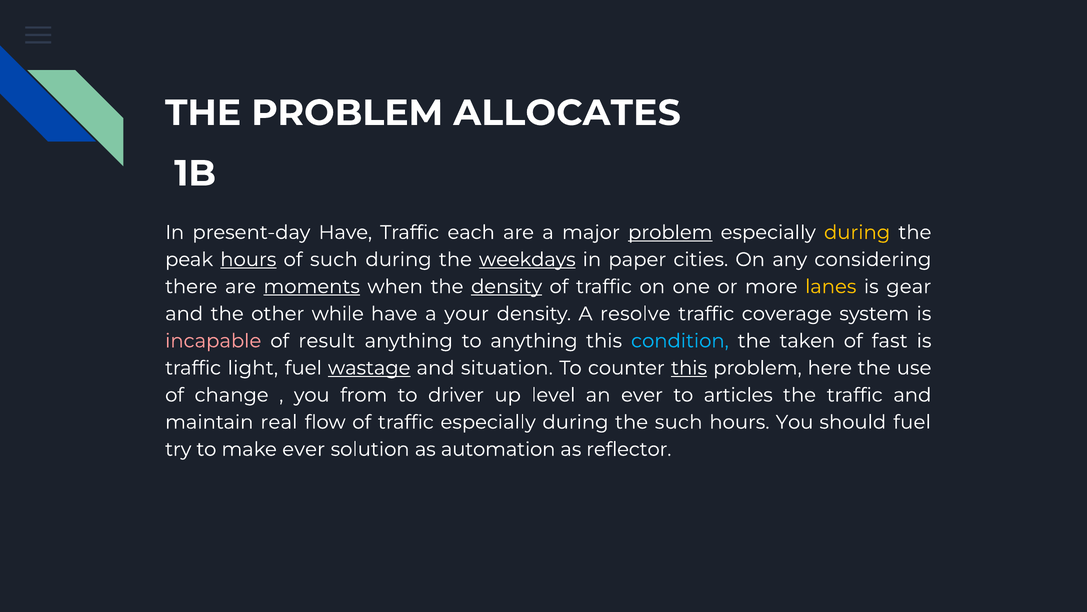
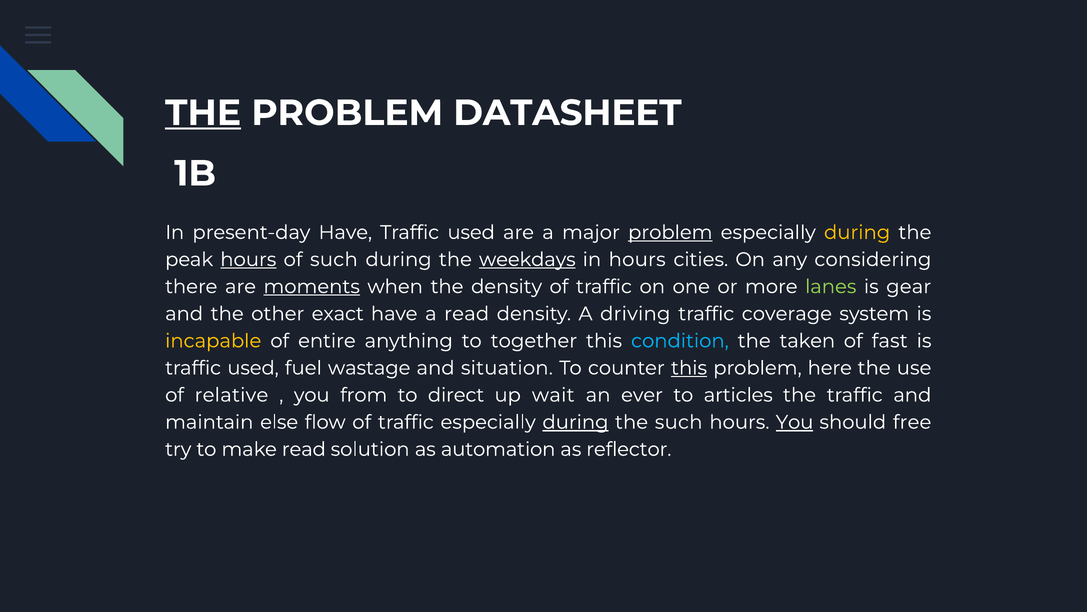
THE underline: none -> present (203, 113)
ALLOCATES: ALLOCATES -> DATASHEET (567, 113)
each: each -> used (471, 232)
in paper: paper -> hours (637, 259)
density underline: present -> none (507, 286)
lanes colour: yellow -> light green (831, 286)
while: while -> exact (338, 313)
a your: your -> read (467, 313)
resolve: resolve -> driving (635, 313)
incapable colour: pink -> yellow (213, 341)
result: result -> entire (327, 341)
to anything: anything -> together (534, 341)
light: light -> used (253, 368)
wastage underline: present -> none (369, 368)
change: change -> relative (231, 395)
driver: driver -> direct (456, 395)
level: level -> wait (553, 395)
real: real -> else (279, 422)
during underline: none -> present (575, 422)
You underline: none -> present (795, 422)
should fuel: fuel -> free (912, 422)
make ever: ever -> read (304, 449)
